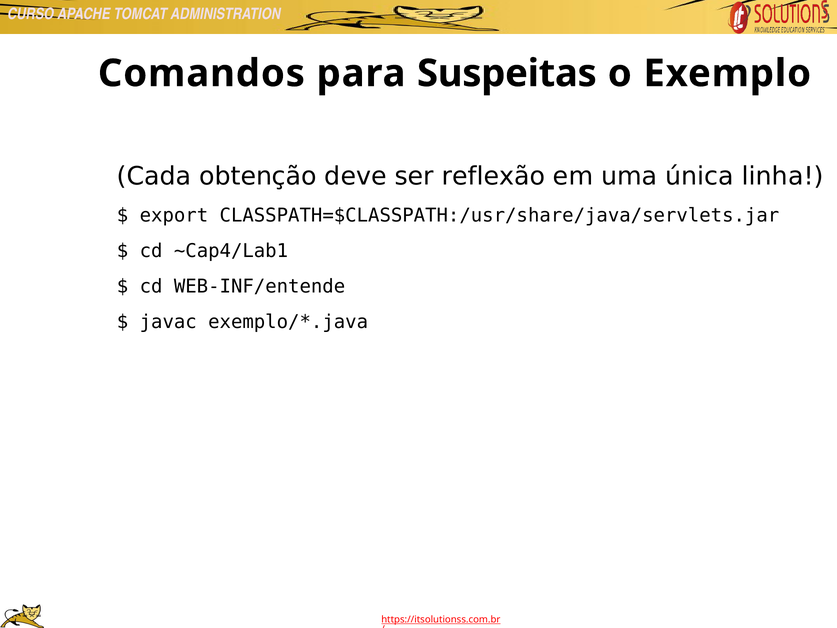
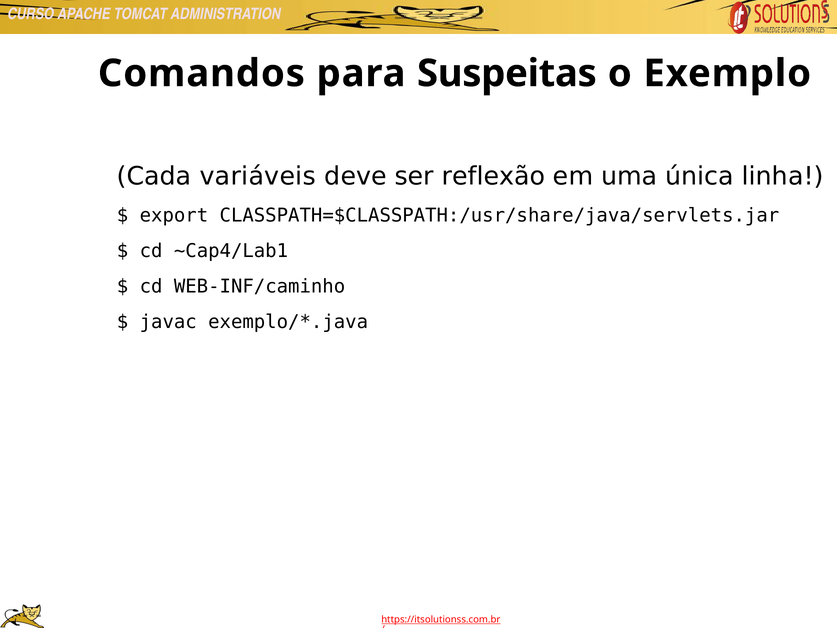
obtenção: obtenção -> variáveis (258, 176)
WEB-INF/entende: WEB-INF/entende -> WEB-INF/caminho (260, 286)
